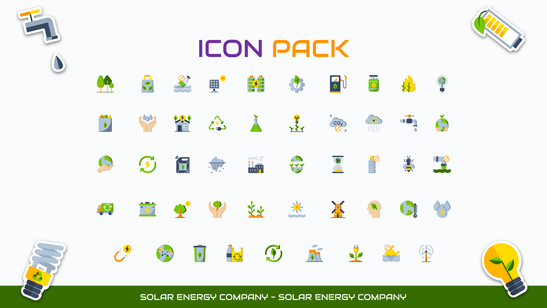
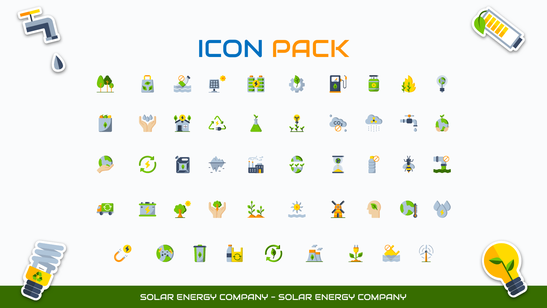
ICON colour: purple -> blue (231, 49)
